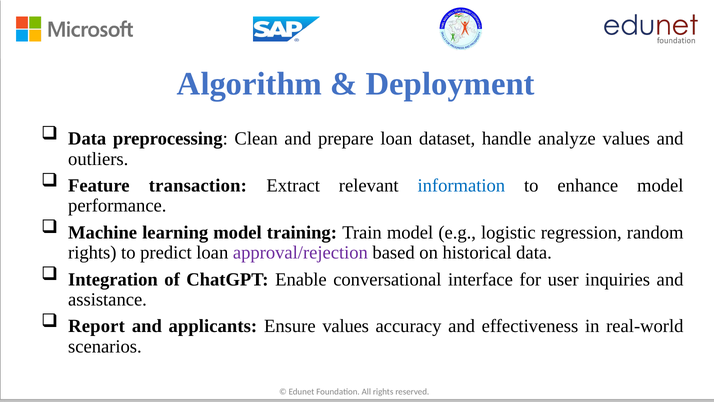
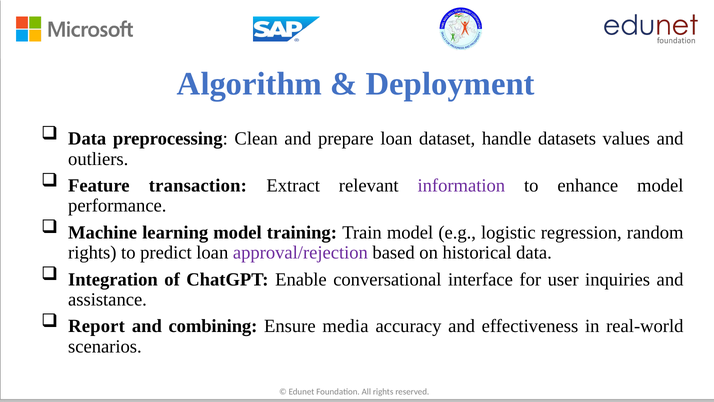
analyze: analyze -> datasets (567, 139)
information colour: blue -> purple (461, 186)
applicants: applicants -> combining (213, 326)
Ensure values: values -> media (345, 326)
